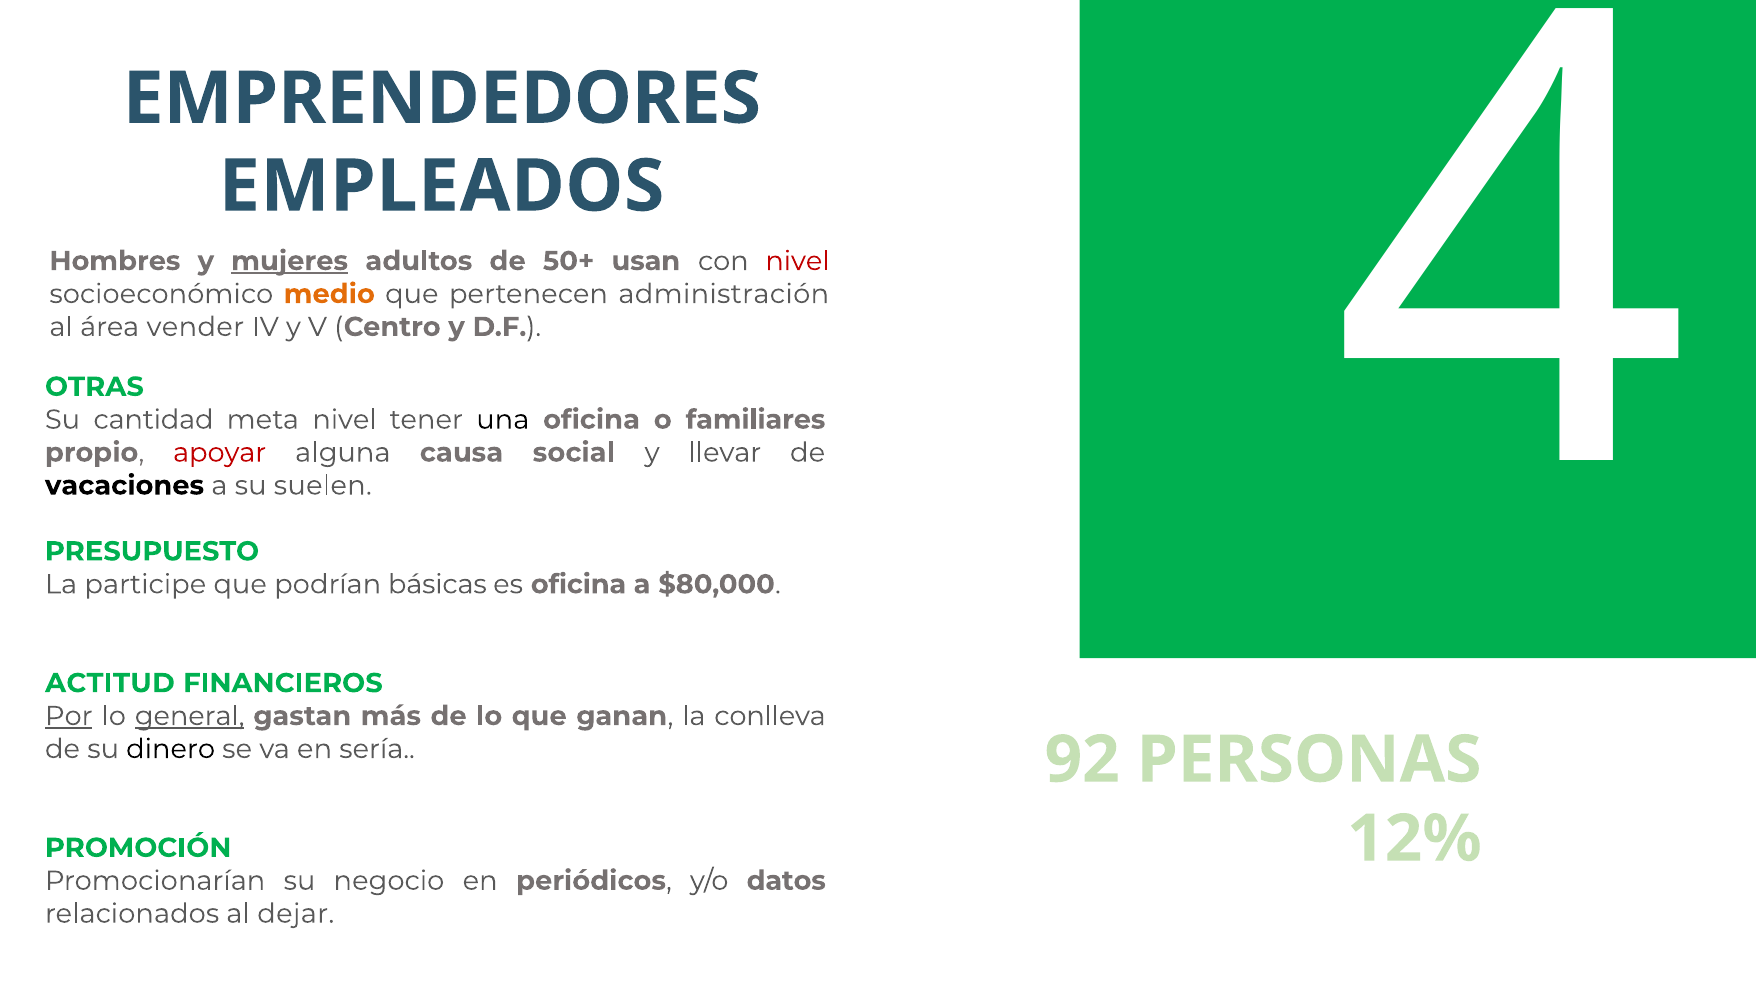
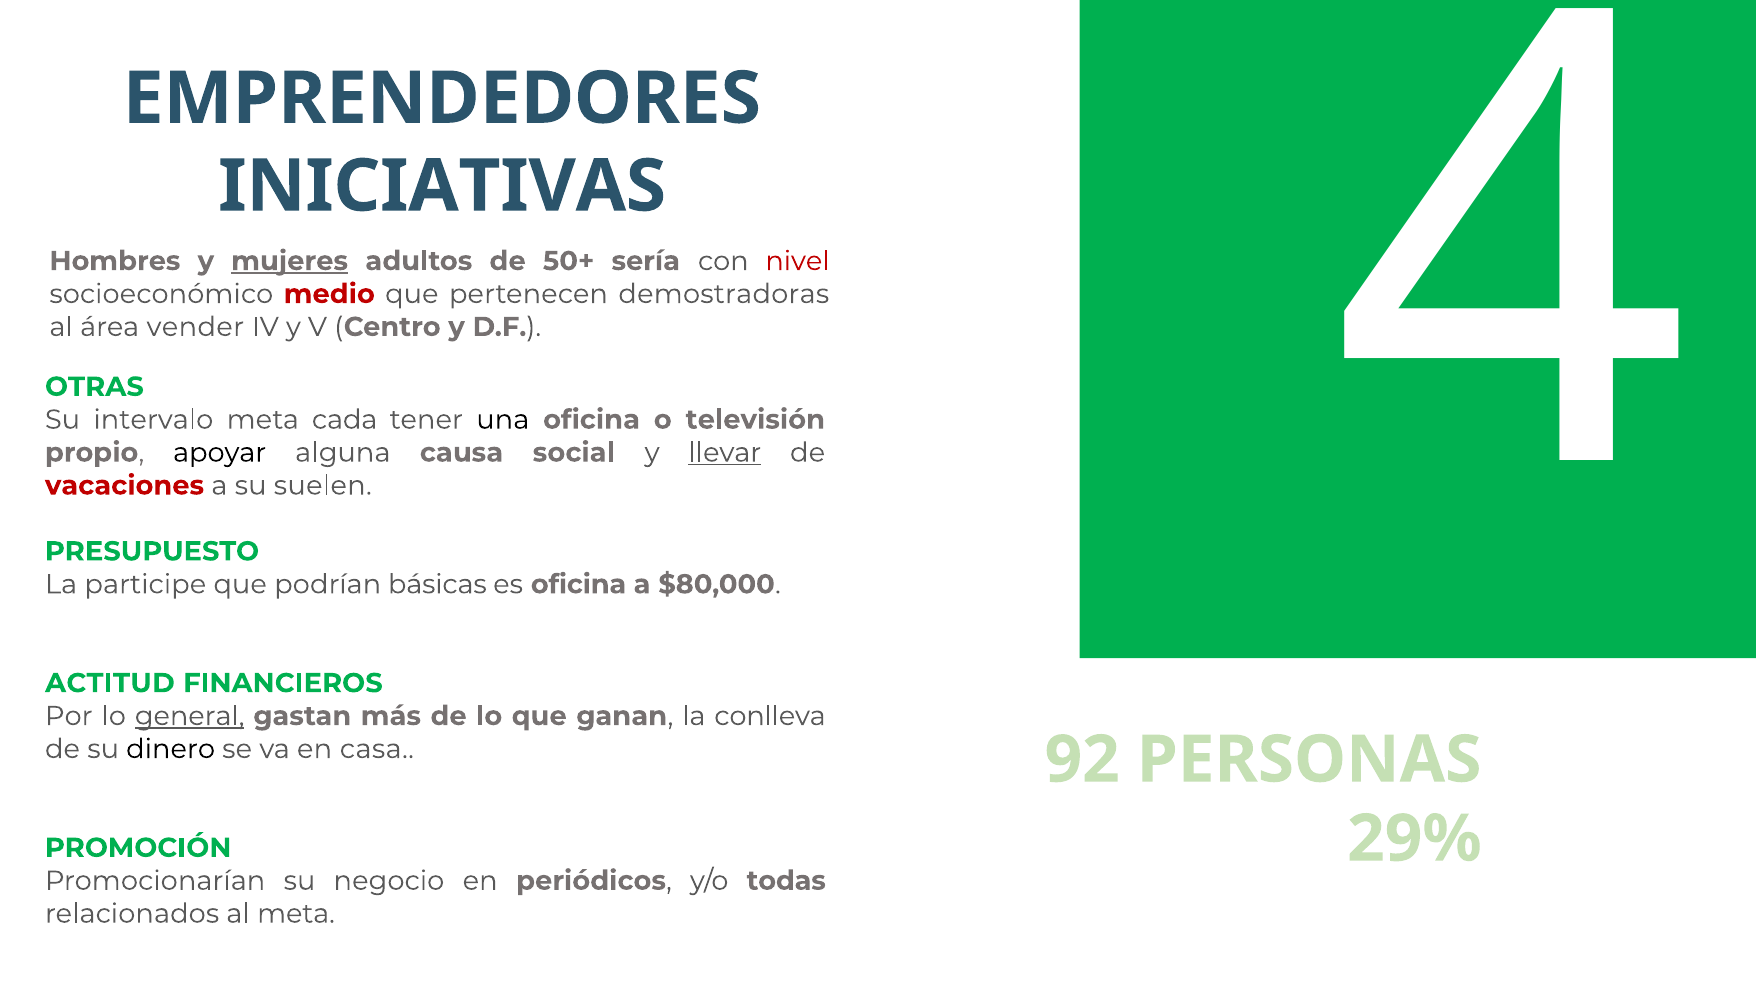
EMPLEADOS: EMPLEADOS -> INICIATIVAS (442, 186)
usan: usan -> sería (646, 261)
medio colour: orange -> red (329, 294)
administración: administración -> demostradoras (724, 294)
cantidad: cantidad -> intervalo (153, 420)
meta nivel: nivel -> cada (345, 420)
familiares: familiares -> televisión (755, 420)
apoyar colour: red -> black (220, 452)
llevar underline: none -> present (725, 452)
vacaciones colour: black -> red (125, 485)
Por underline: present -> none (69, 716)
sería: sería -> casa (377, 749)
12%: 12% -> 29% (1414, 839)
datos: datos -> todas (786, 880)
al dejar: dejar -> meta (296, 913)
